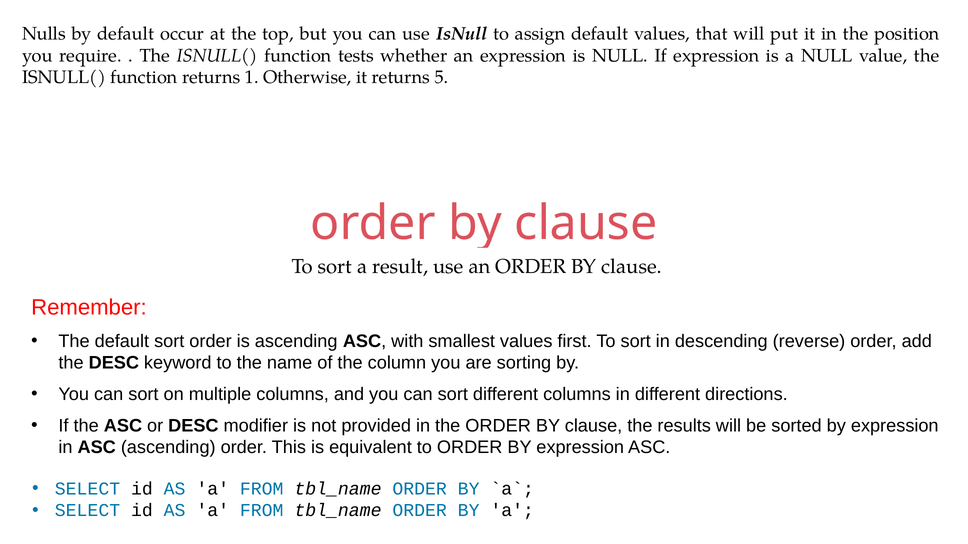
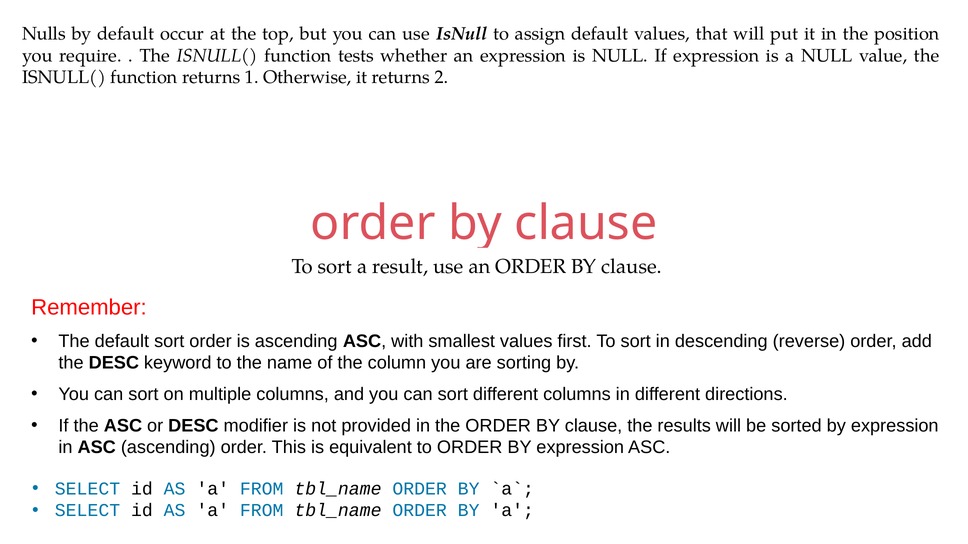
5: 5 -> 2 (441, 77)
